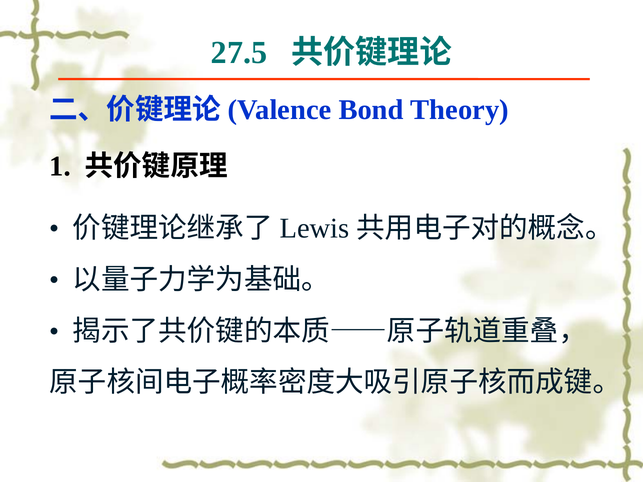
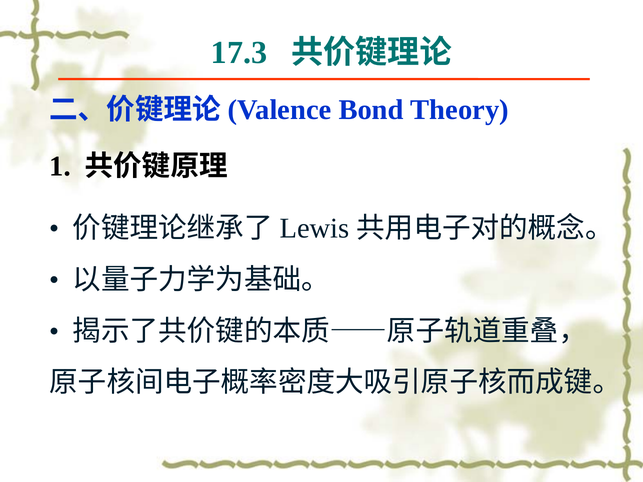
27.5: 27.5 -> 17.3 (239, 53)
